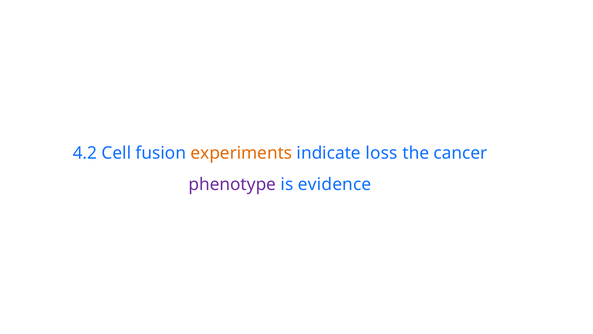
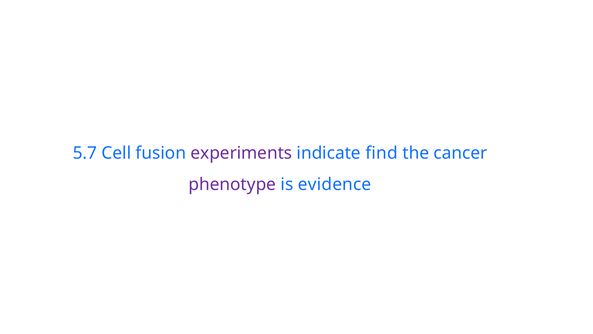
4.2: 4.2 -> 5.7 (85, 153)
experiments colour: orange -> purple (241, 153)
loss: loss -> find (382, 153)
